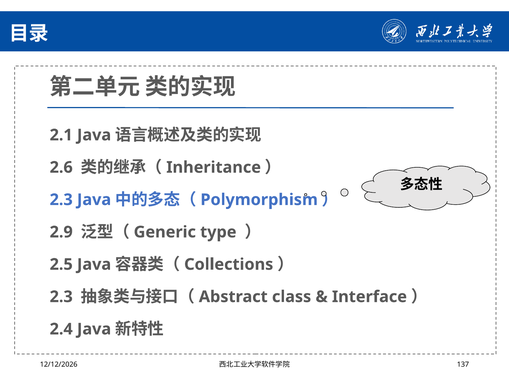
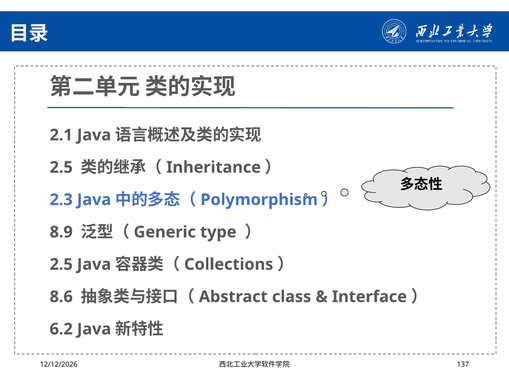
2.6: 2.6 -> 2.5 (61, 168)
2.9: 2.9 -> 8.9 (61, 233)
2.3: 2.3 -> 8.6 (61, 297)
2.4: 2.4 -> 6.2 (61, 330)
